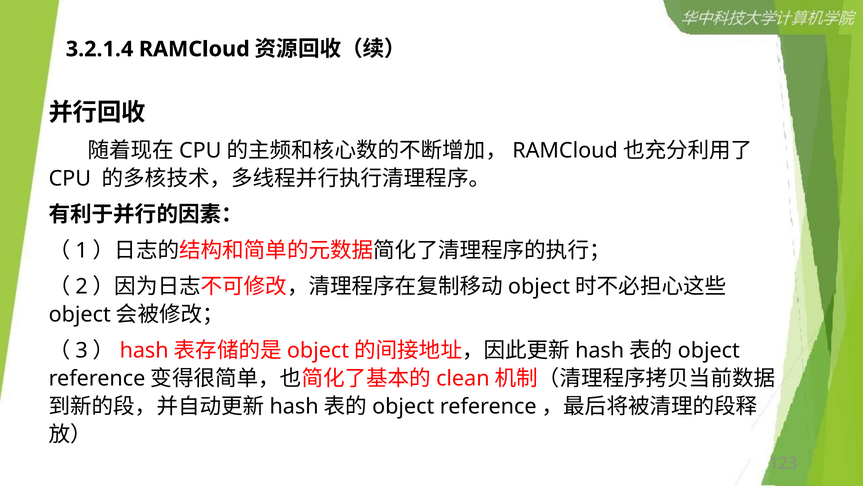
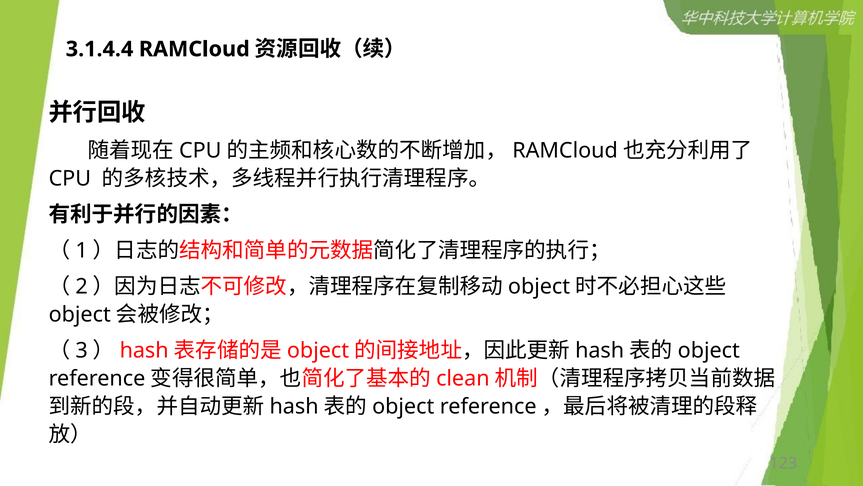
3.2.1.4: 3.2.1.4 -> 3.1.4.4 (100, 49)
